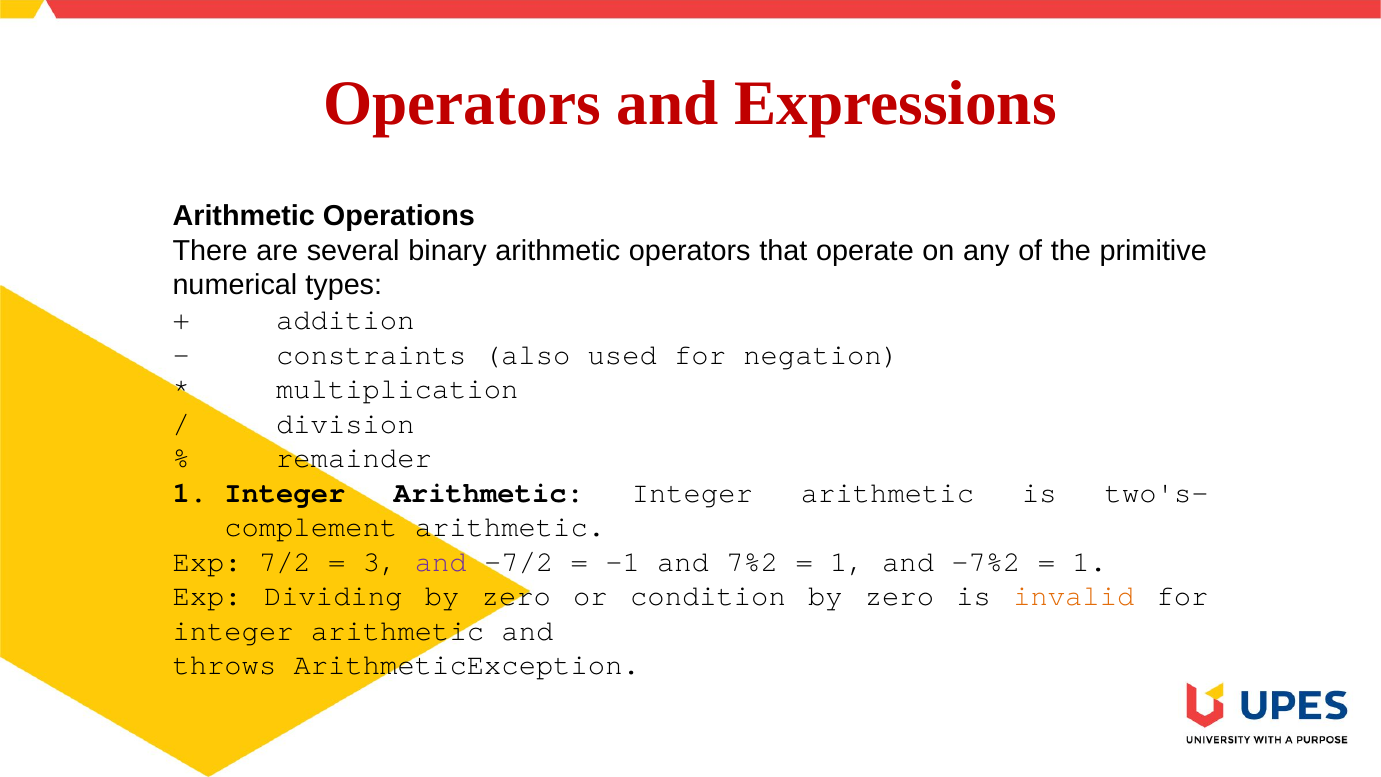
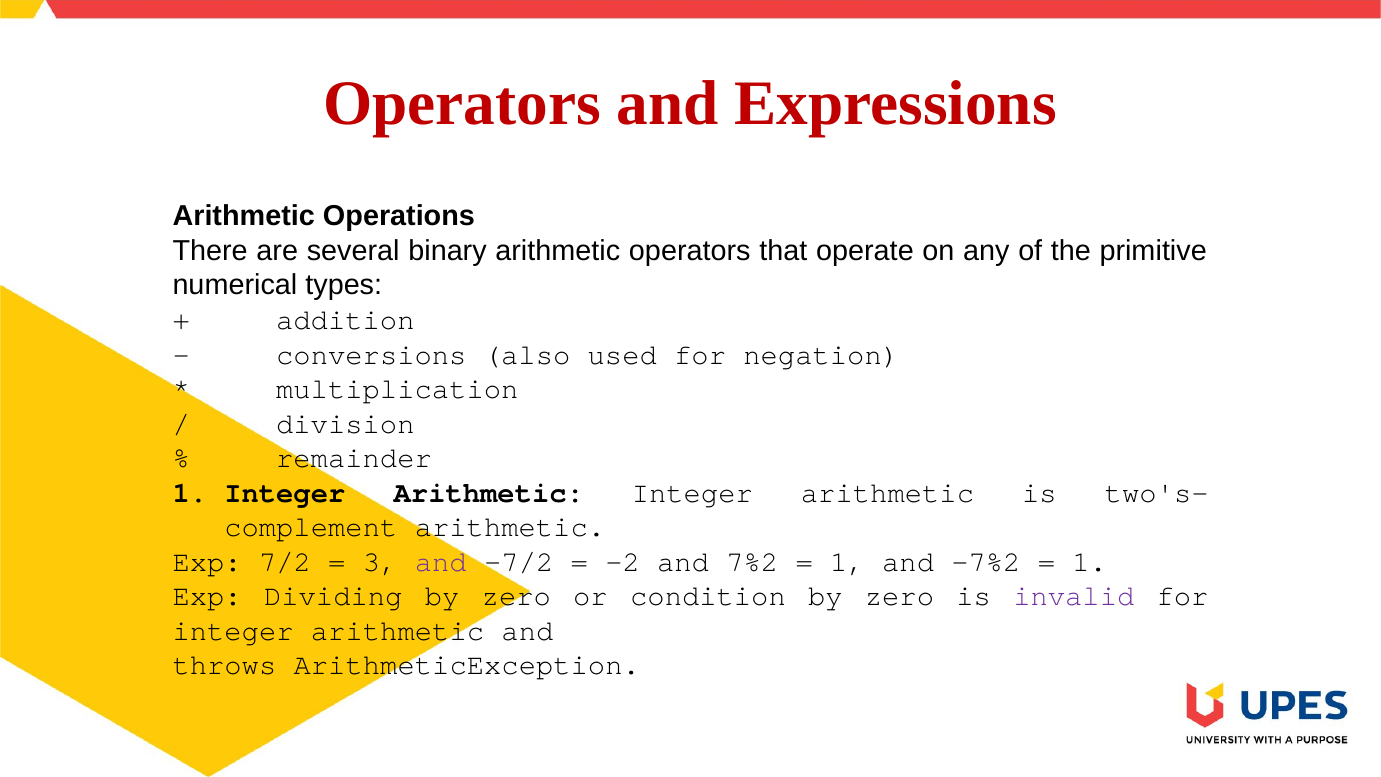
constraints: constraints -> conversions (371, 354)
-1: -1 -> -2 (623, 562)
invalid colour: orange -> purple (1074, 596)
